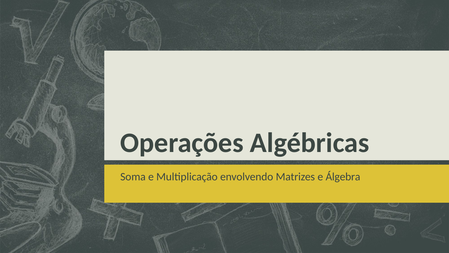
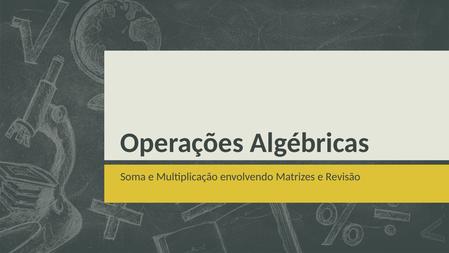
Álgebra: Álgebra -> Revisão (343, 176)
